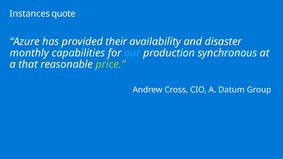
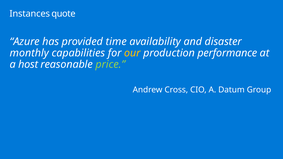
their: their -> time (116, 42)
our colour: light blue -> yellow (132, 53)
synchronous: synchronous -> performance (227, 53)
that: that -> host (28, 65)
